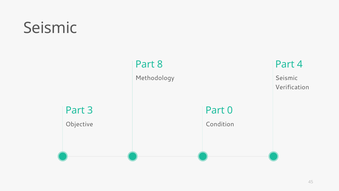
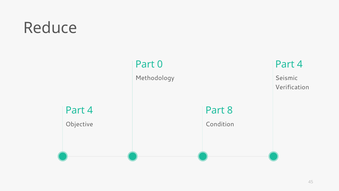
Seismic: Seismic -> Reduce (50, 28)
8: 8 -> 0 (160, 64)
3: 3 -> 4 (90, 110)
0: 0 -> 8 (230, 110)
